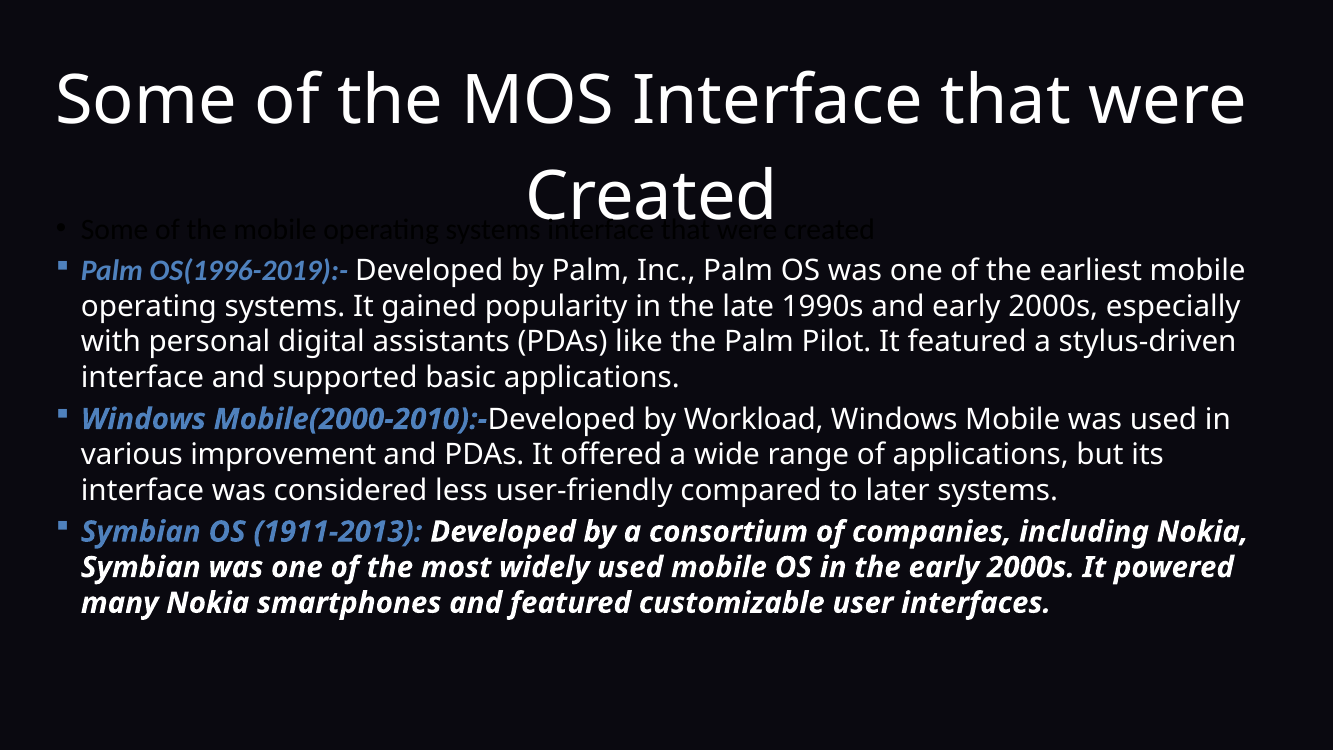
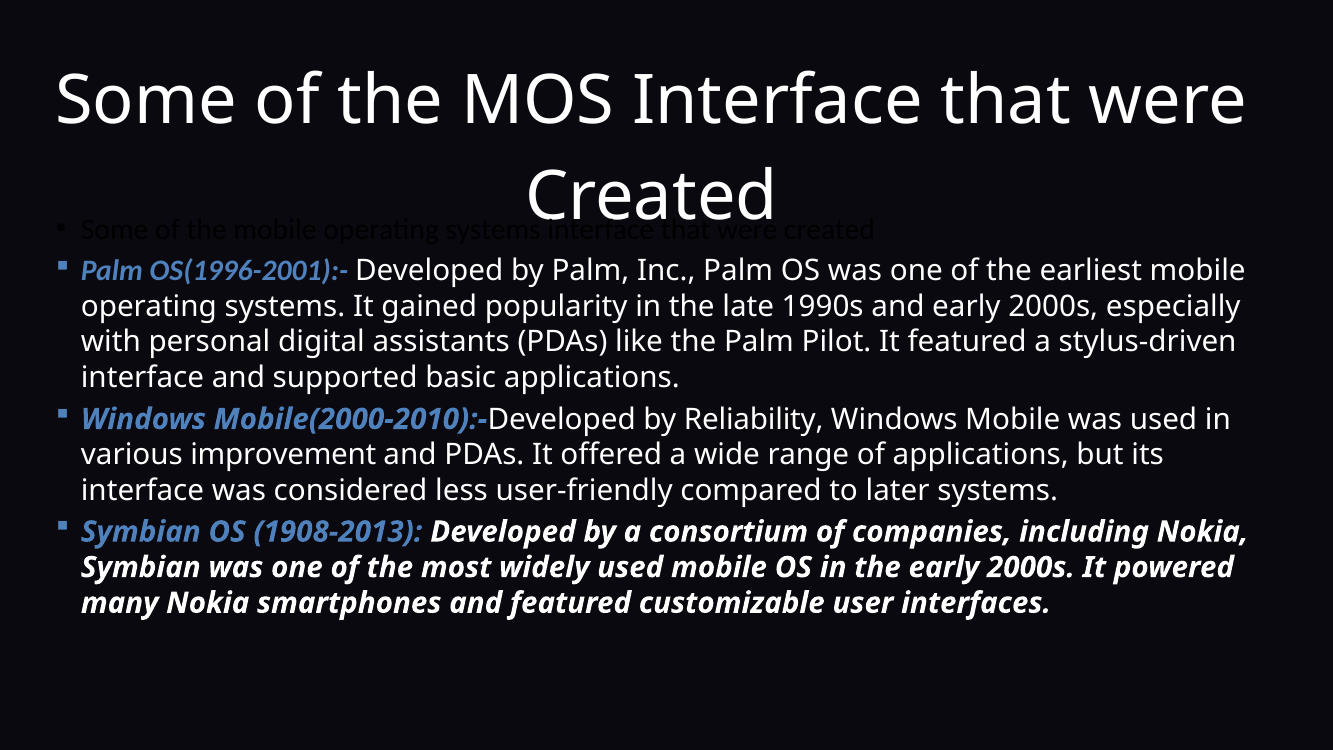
OS(1996-2019):-: OS(1996-2019):- -> OS(1996-2001):- (249, 271)
Workload: Workload -> Reliability (754, 419)
1911-2013: 1911-2013 -> 1908-2013 (338, 532)
